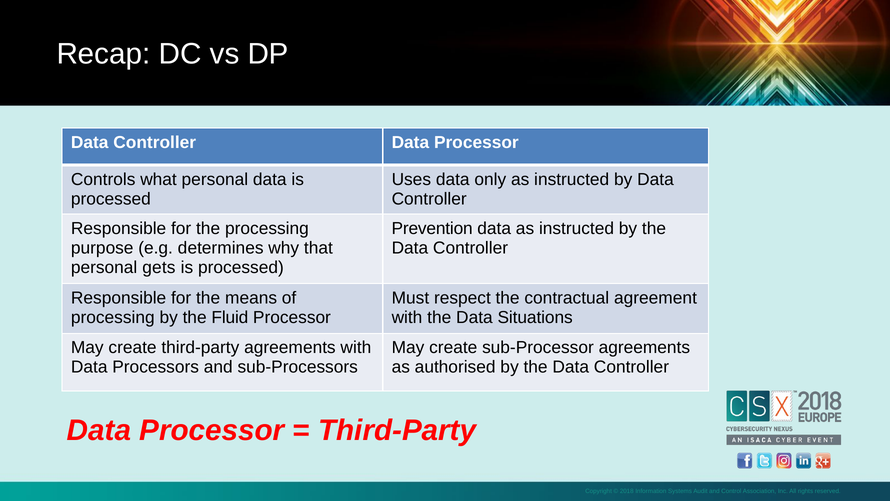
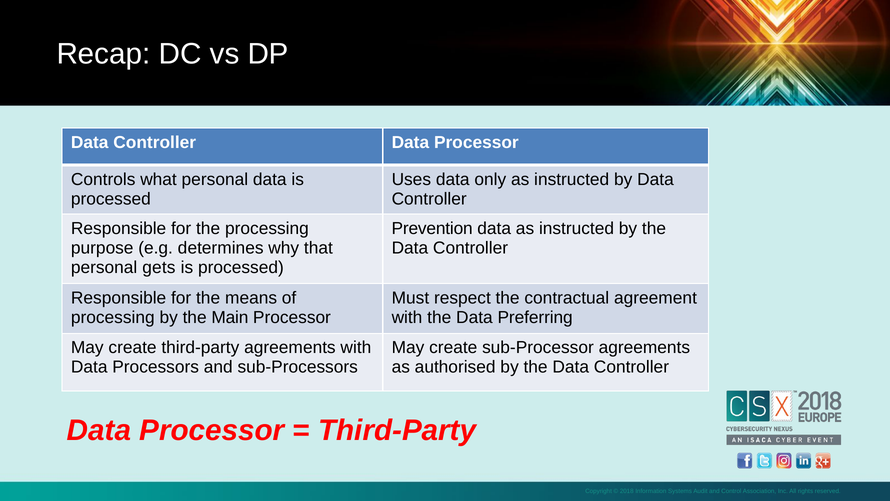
Fluid: Fluid -> Main (230, 317)
Situations: Situations -> Preferring (535, 317)
